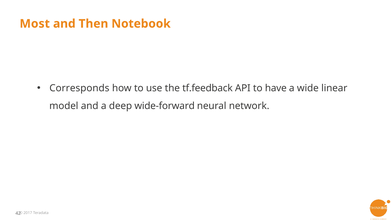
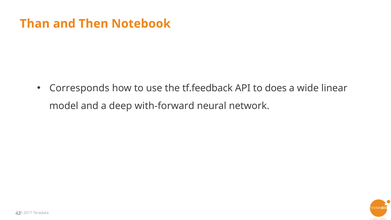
Most: Most -> Than (35, 24)
have: have -> does (276, 88)
wide-forward: wide-forward -> with-forward (164, 106)
